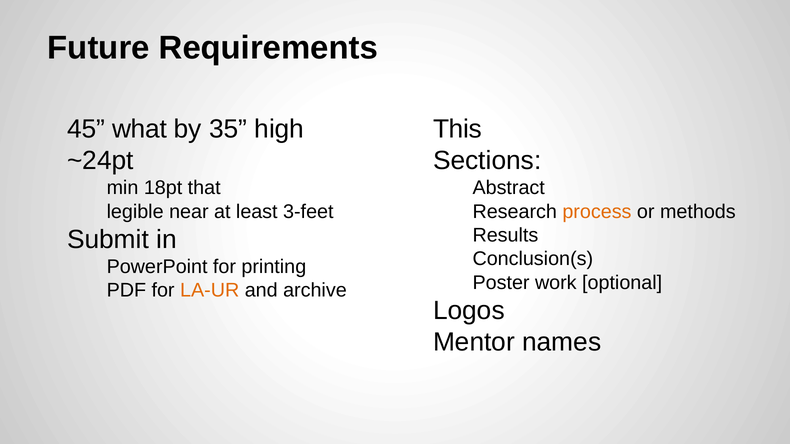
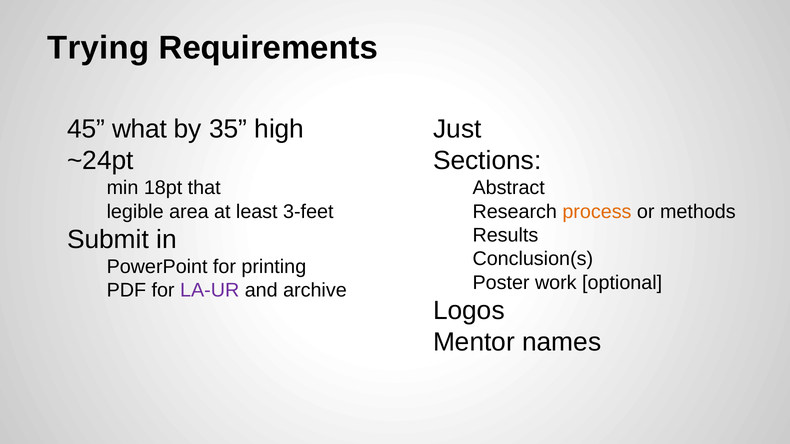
Future: Future -> Trying (98, 48)
This: This -> Just (457, 129)
near: near -> area (189, 212)
LA-UR colour: orange -> purple (210, 291)
